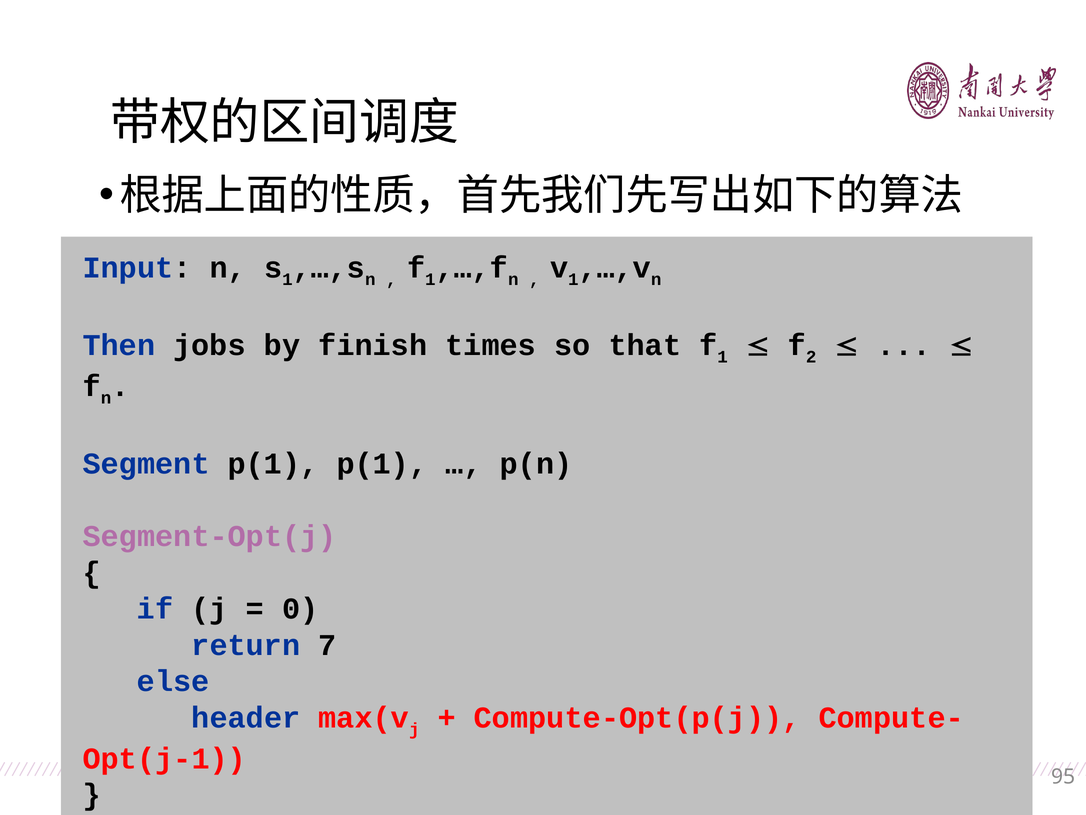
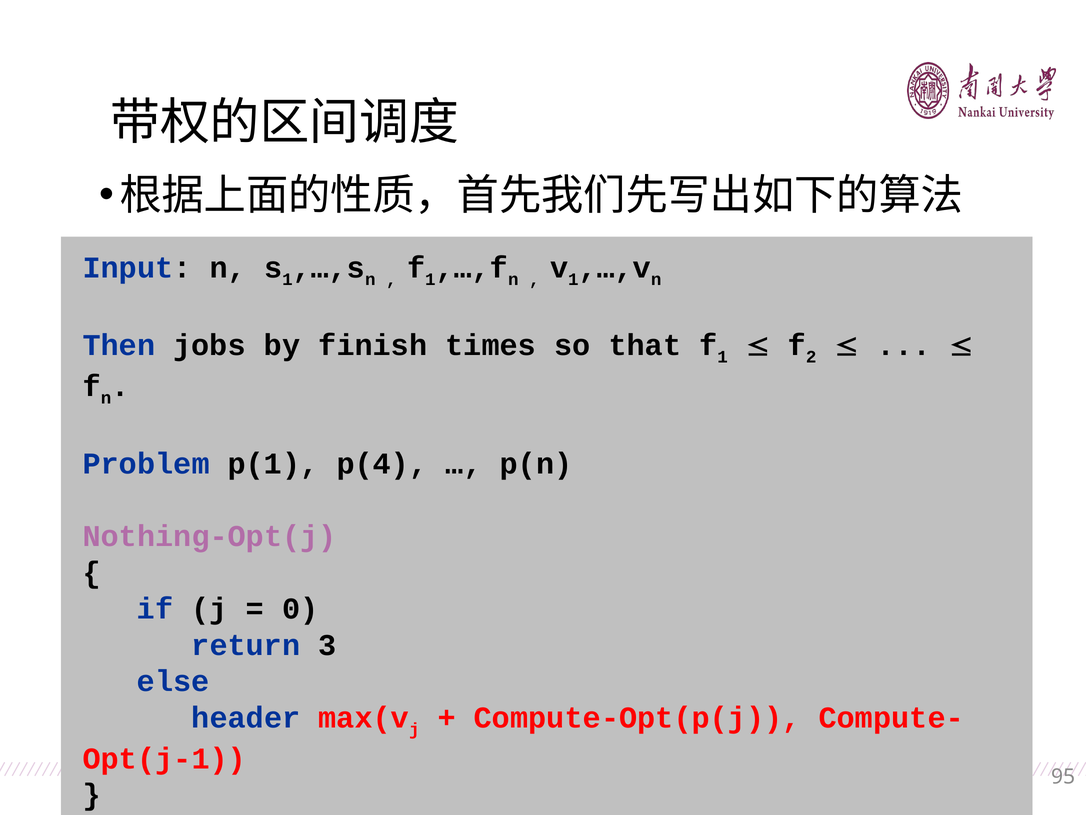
Segment: Segment -> Problem (146, 464)
p(1 p(1: p(1 -> p(4 (382, 464)
Segment-Opt(j: Segment-Opt(j -> Nothing-Opt(j (210, 536)
7: 7 -> 3 (327, 645)
